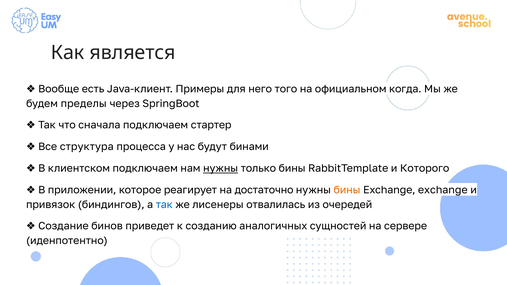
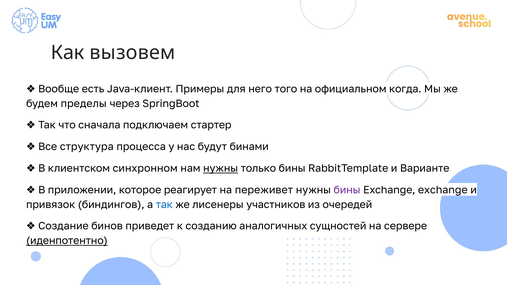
является: является -> вызовем (132, 53)
клиентском подключаем: подключаем -> синхронном (145, 168)
Которого: Которого -> Варианте (425, 168)
достаточно: достаточно -> переживет (264, 190)
бины colour: orange -> purple (347, 190)
отвалилась: отвалилась -> участников (276, 205)
иденпотентно underline: none -> present (67, 241)
